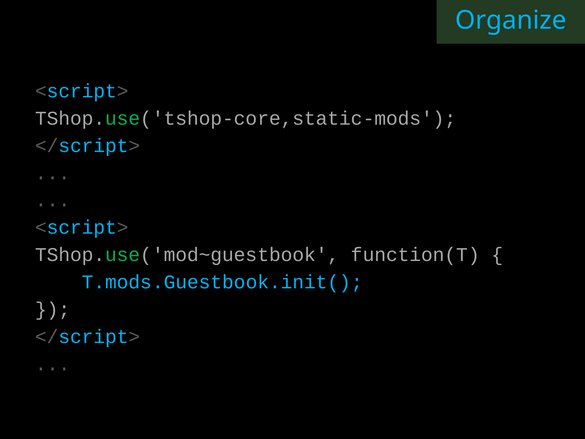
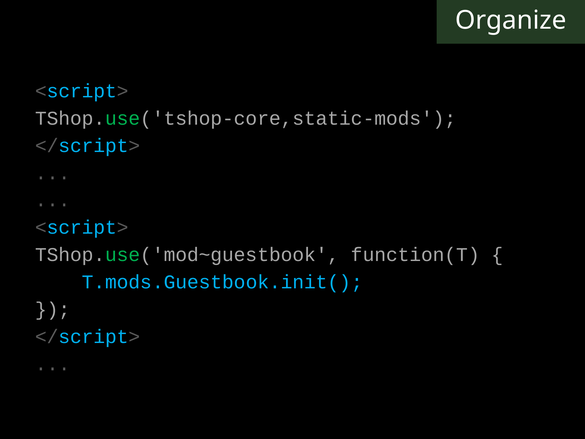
Organize colour: light blue -> white (511, 20)
